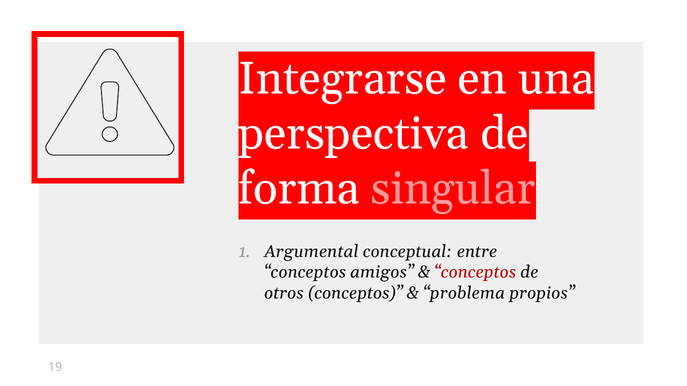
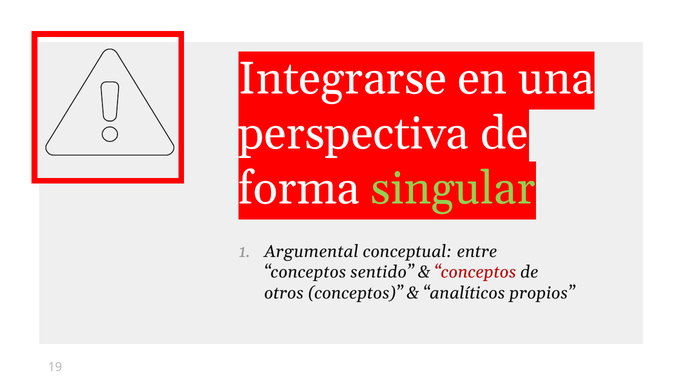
singular colour: pink -> light green (453, 189)
amigos: amigos -> sentido (382, 273)
problema: problema -> analíticos (464, 293)
